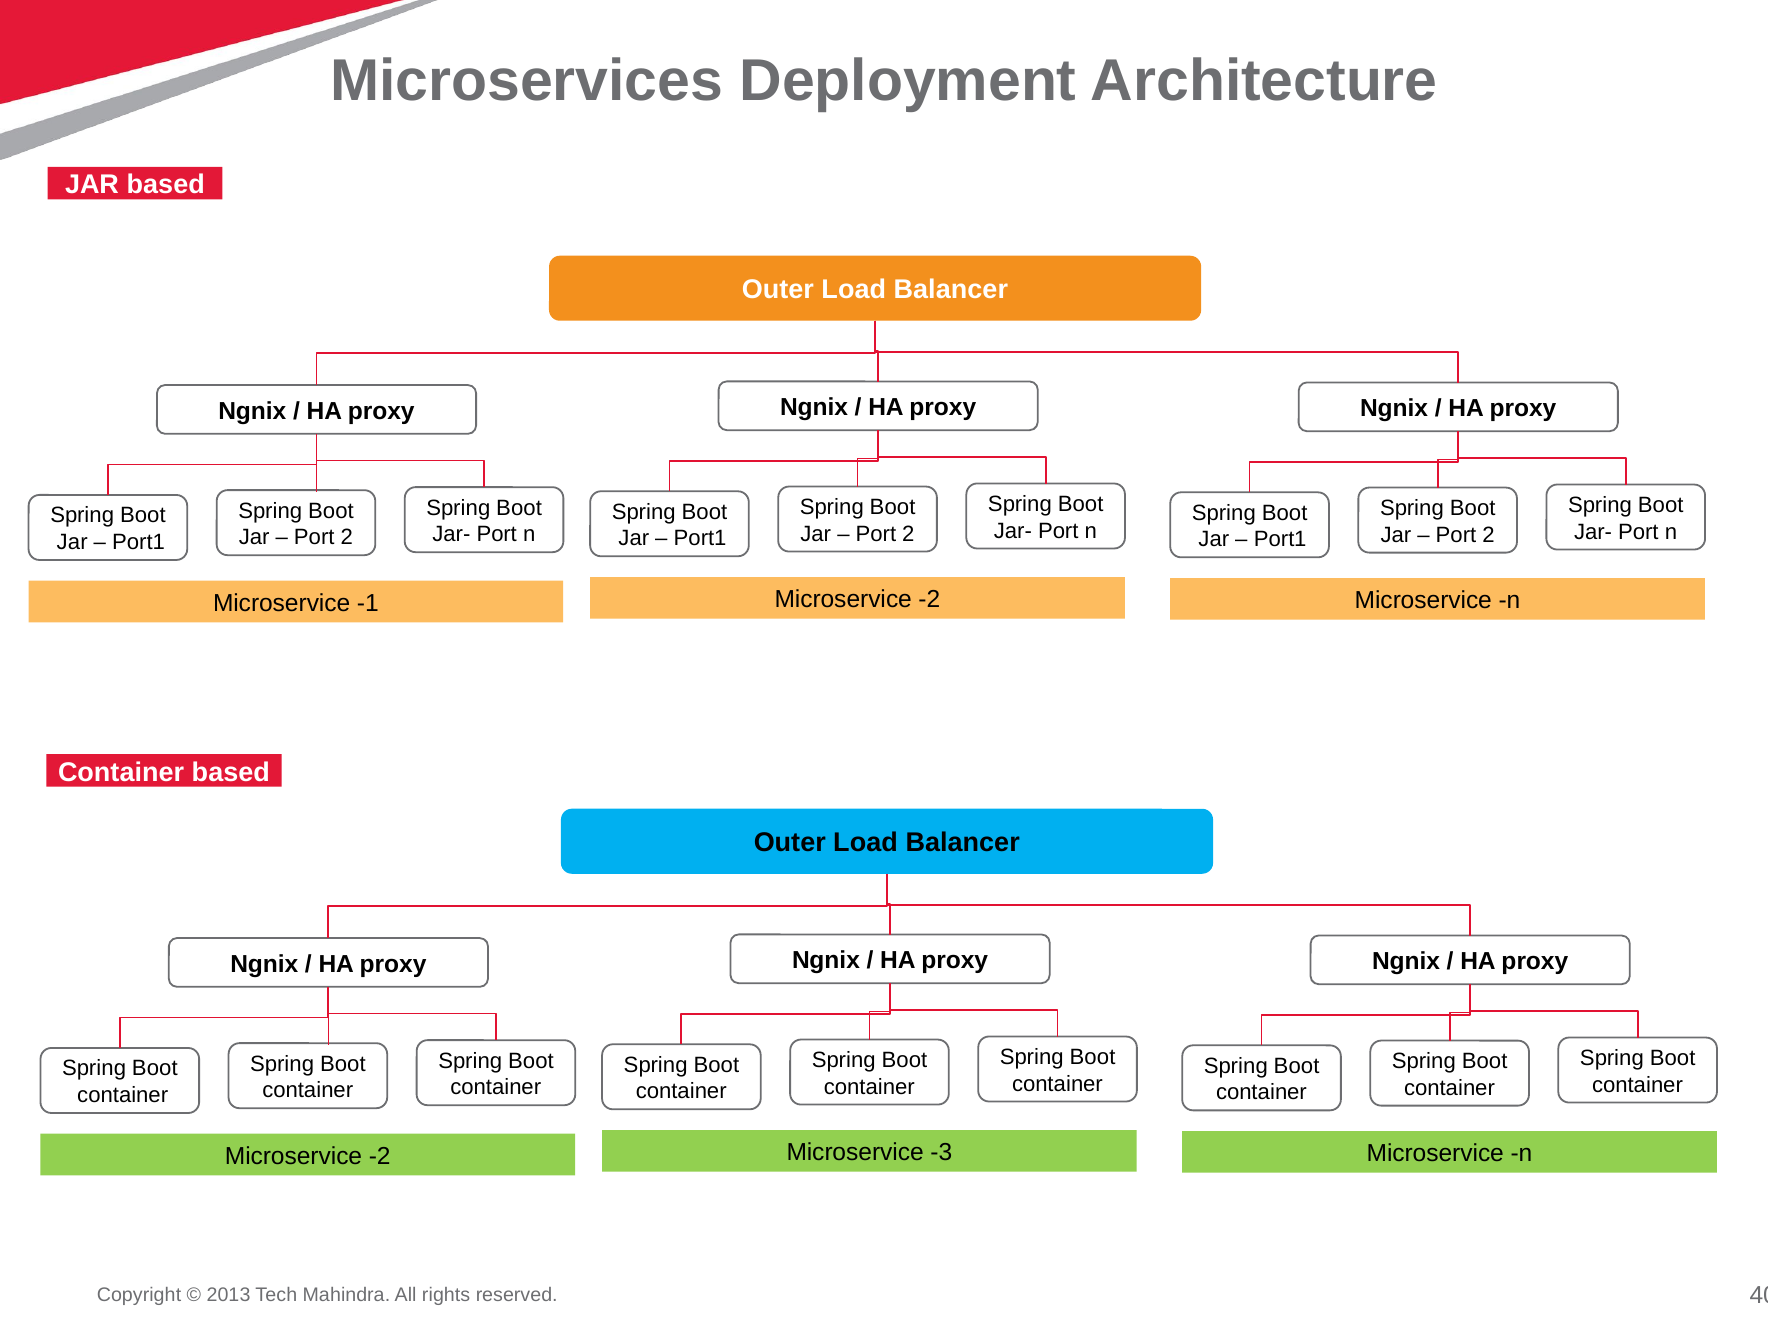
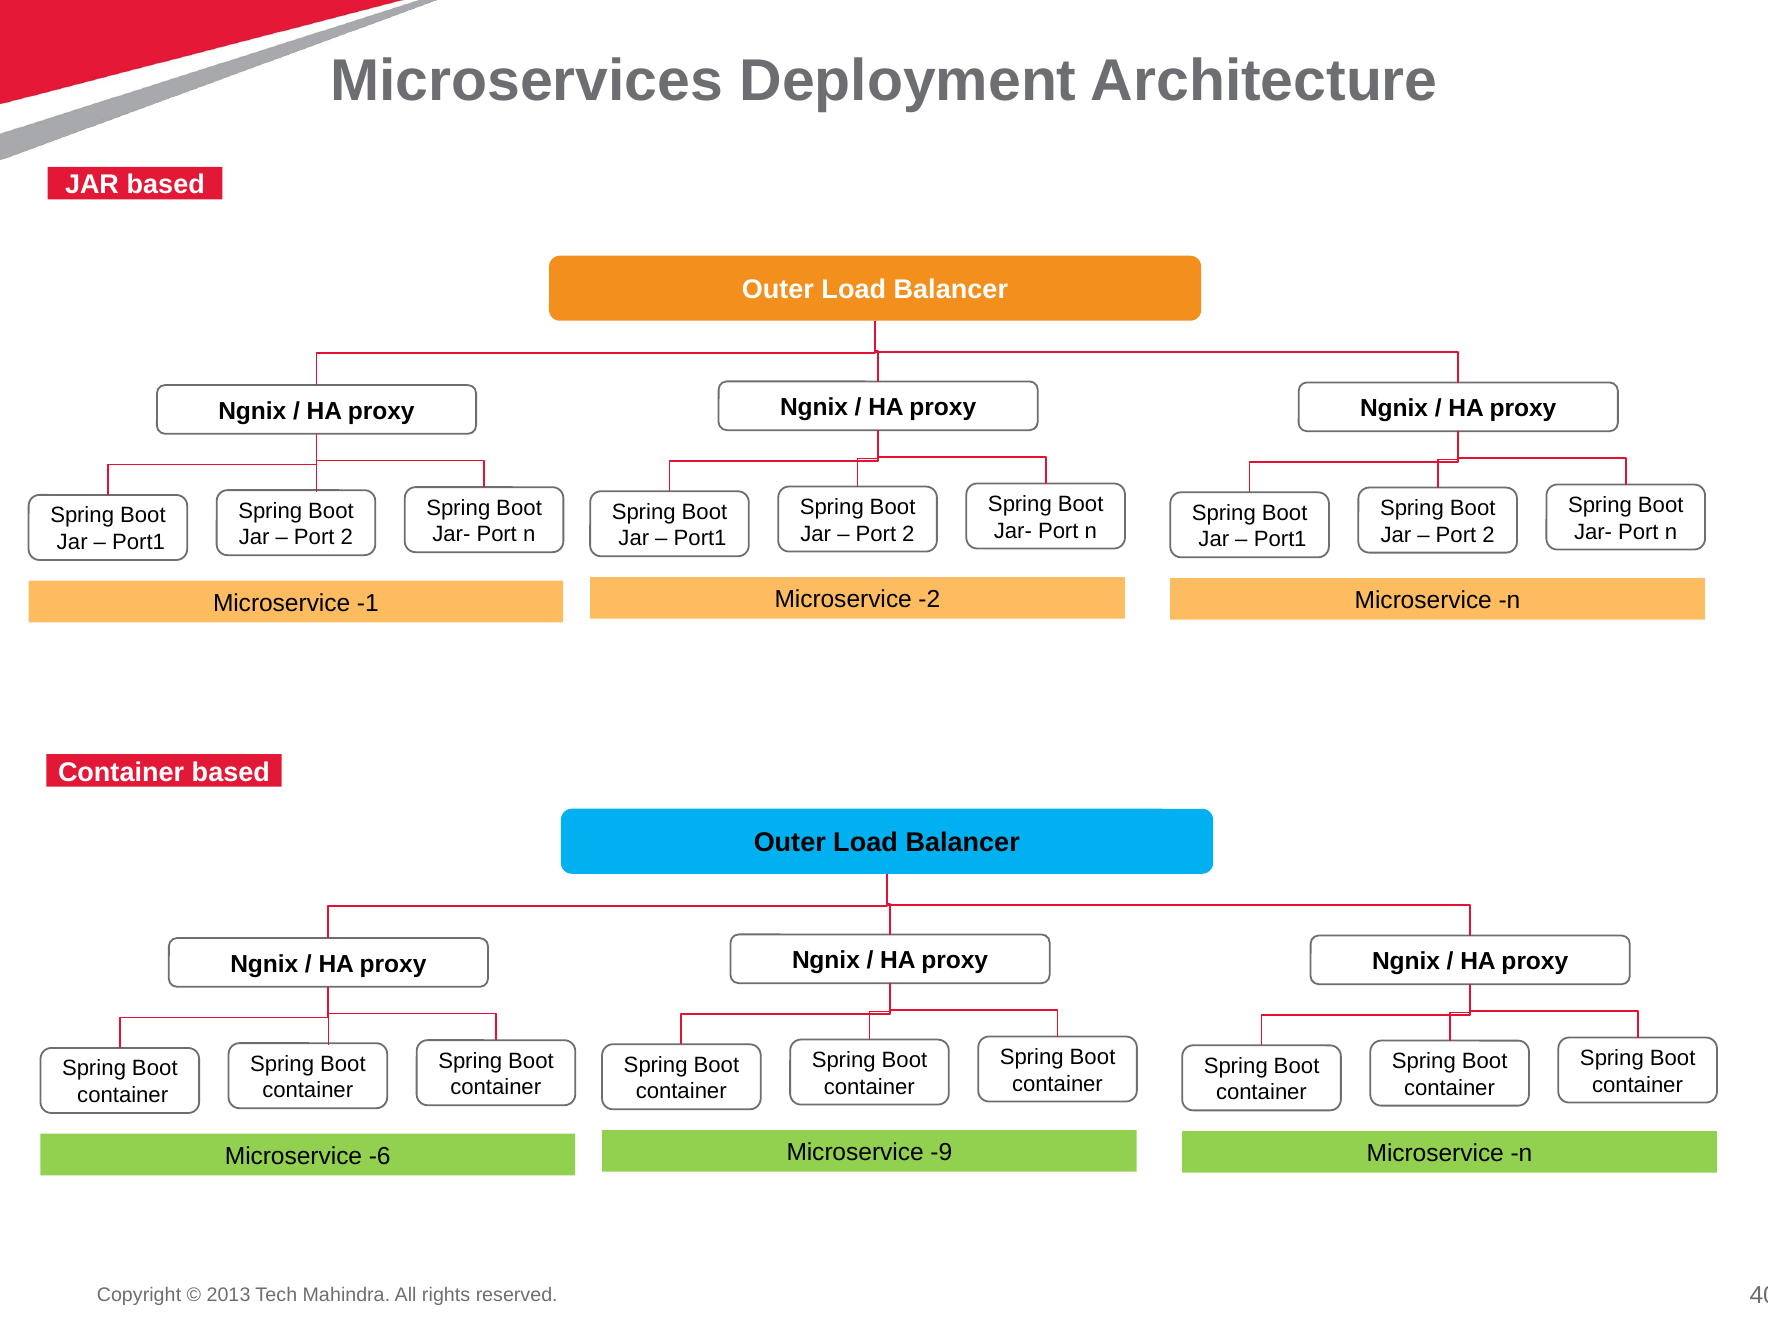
-3: -3 -> -9 (941, 1153)
-2: -2 -> -6 (380, 1156)
